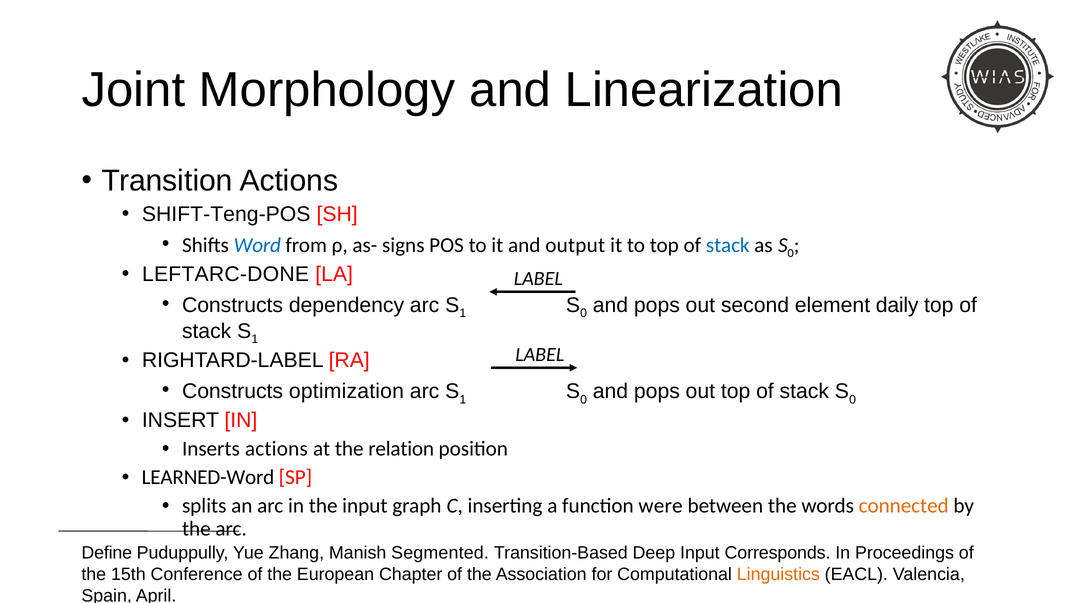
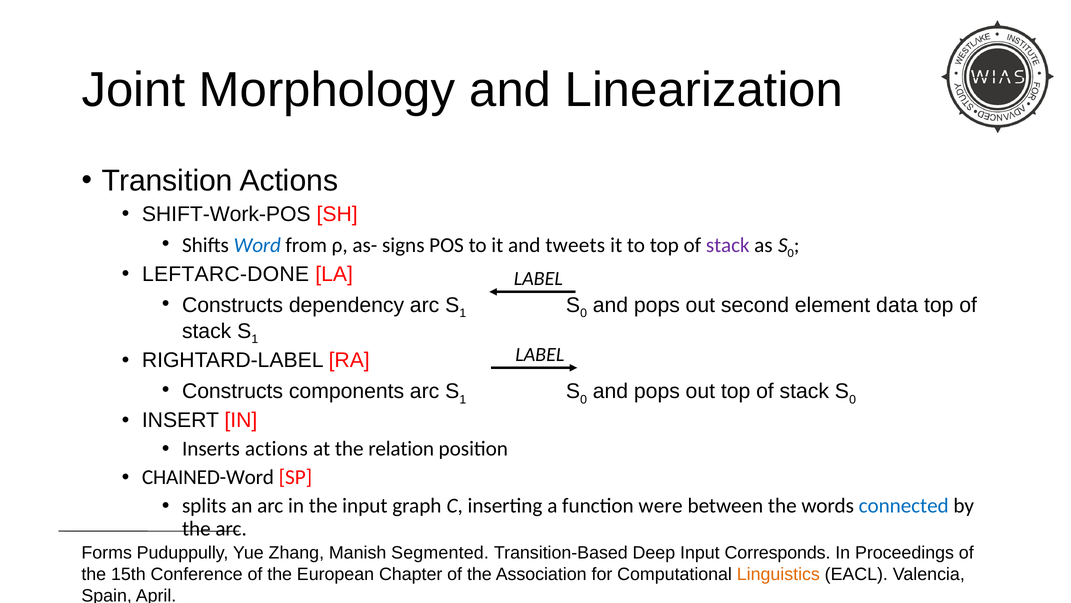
SHIFT-Teng-POS: SHIFT-Teng-POS -> SHIFT-Work-POS (226, 214)
output: output -> tweets (575, 245)
stack colour: blue -> purple (728, 245)
daily: daily -> data (897, 305)
optimization: optimization -> components (347, 391)
LEARNED-Word: LEARNED-Word -> CHAINED-Word (208, 477)
connected colour: orange -> blue (904, 505)
Define: Define -> Forms (107, 552)
